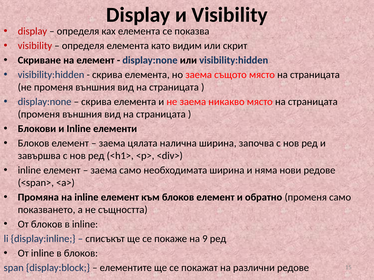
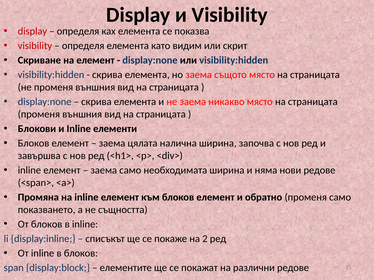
9: 9 -> 2 (205, 239)
